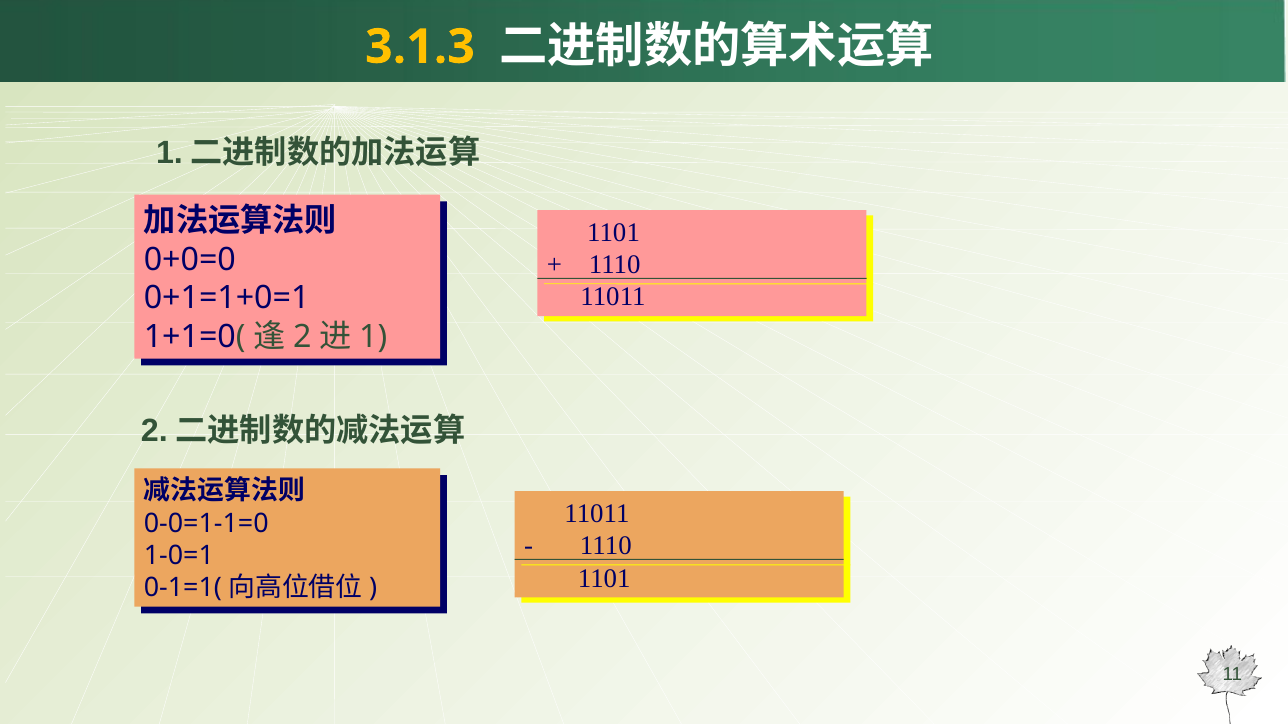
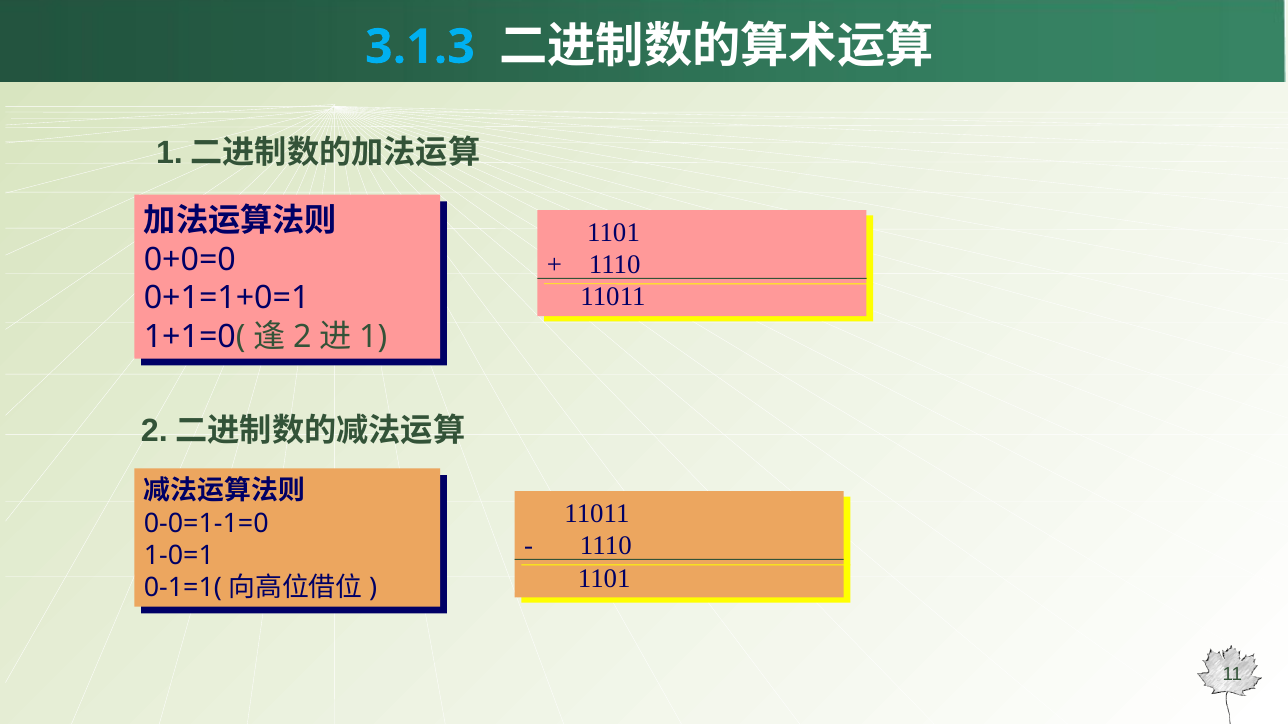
3.1.3 colour: yellow -> light blue (420, 47)
